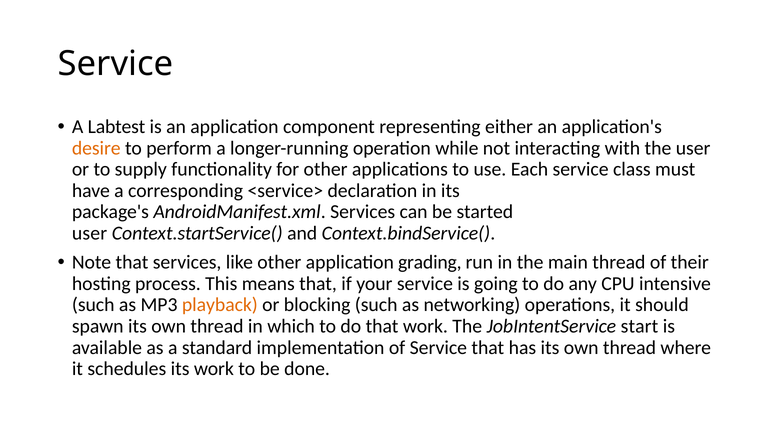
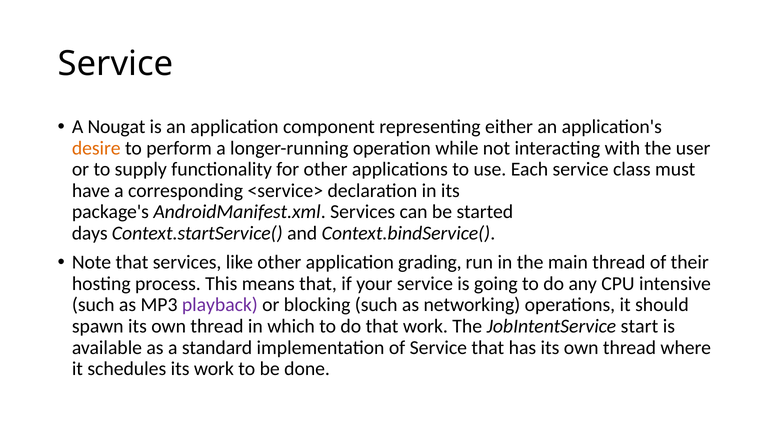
Labtest: Labtest -> Nougat (116, 127)
user: user -> days (90, 233)
playback colour: orange -> purple (220, 305)
